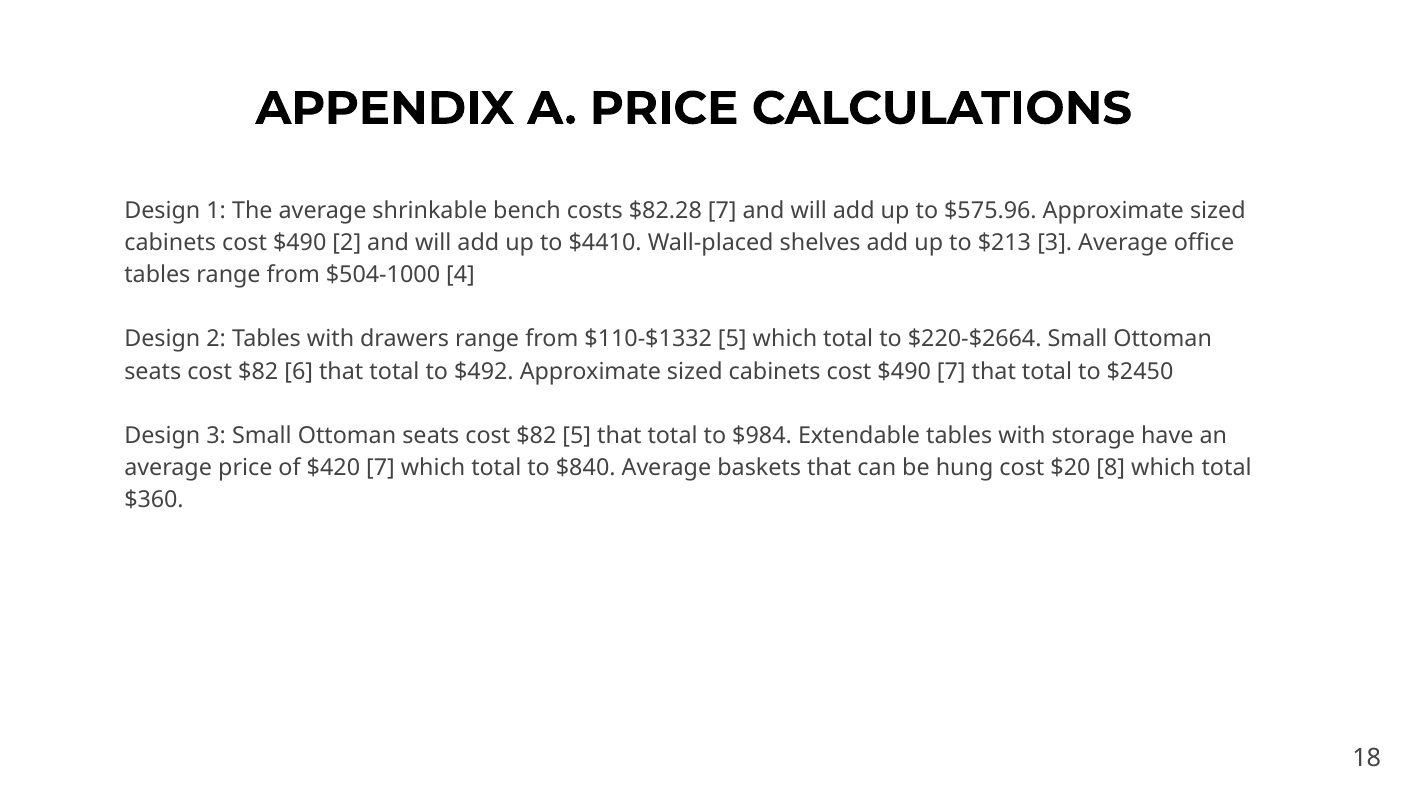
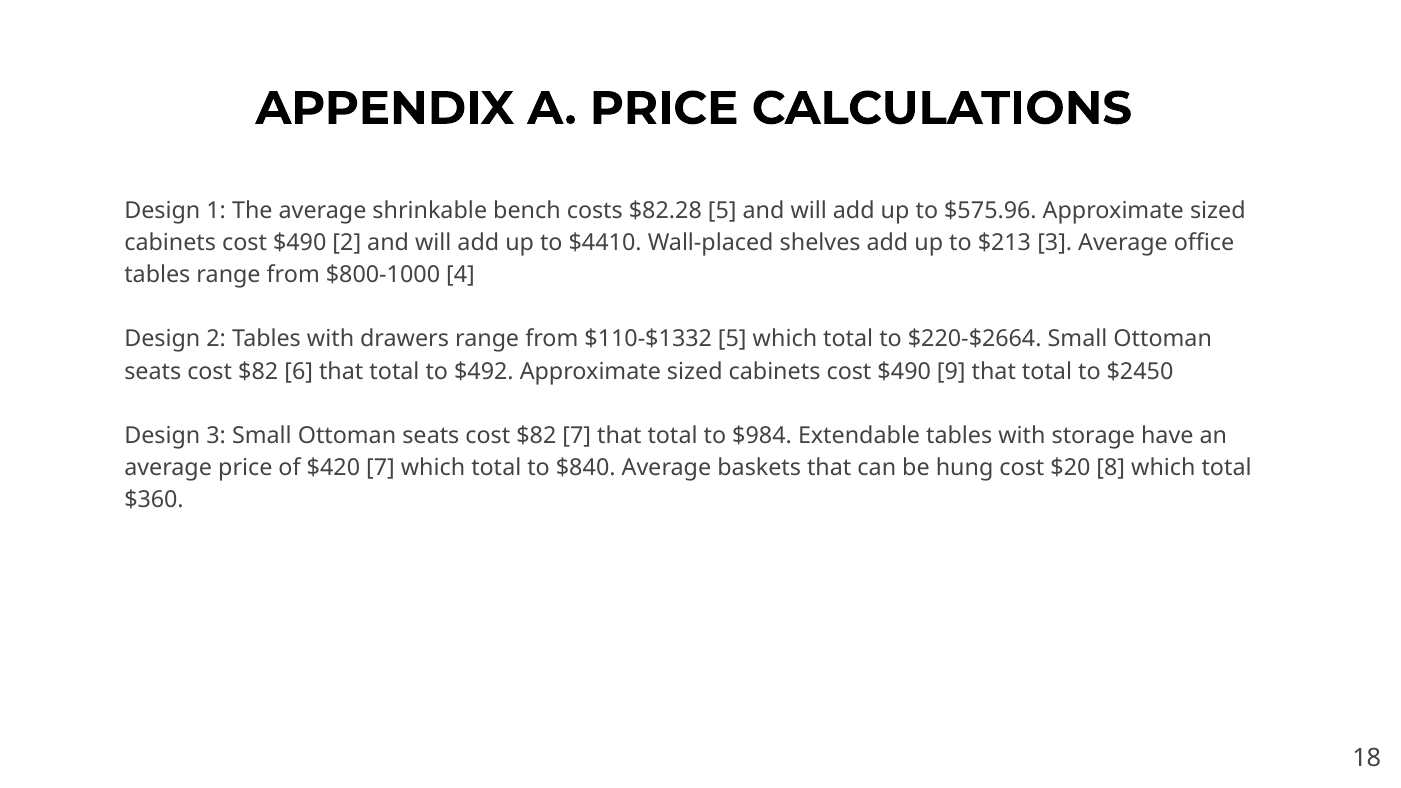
$82.28 7: 7 -> 5 (722, 210)
$504-1000: $504-1000 -> $800-1000 (383, 275)
$490 7: 7 -> 9 (951, 371)
$82 5: 5 -> 7 (577, 436)
